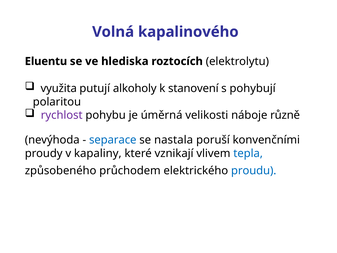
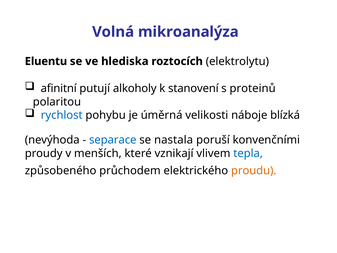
kapalinového: kapalinového -> mikroanalýza (188, 32)
využita: využita -> afinitní (59, 88)
pohybují: pohybují -> proteinů (253, 88)
rychlost colour: purple -> blue (62, 115)
různě: různě -> blízká (285, 115)
kapaliny: kapaliny -> menších (98, 153)
proudu colour: blue -> orange (254, 171)
